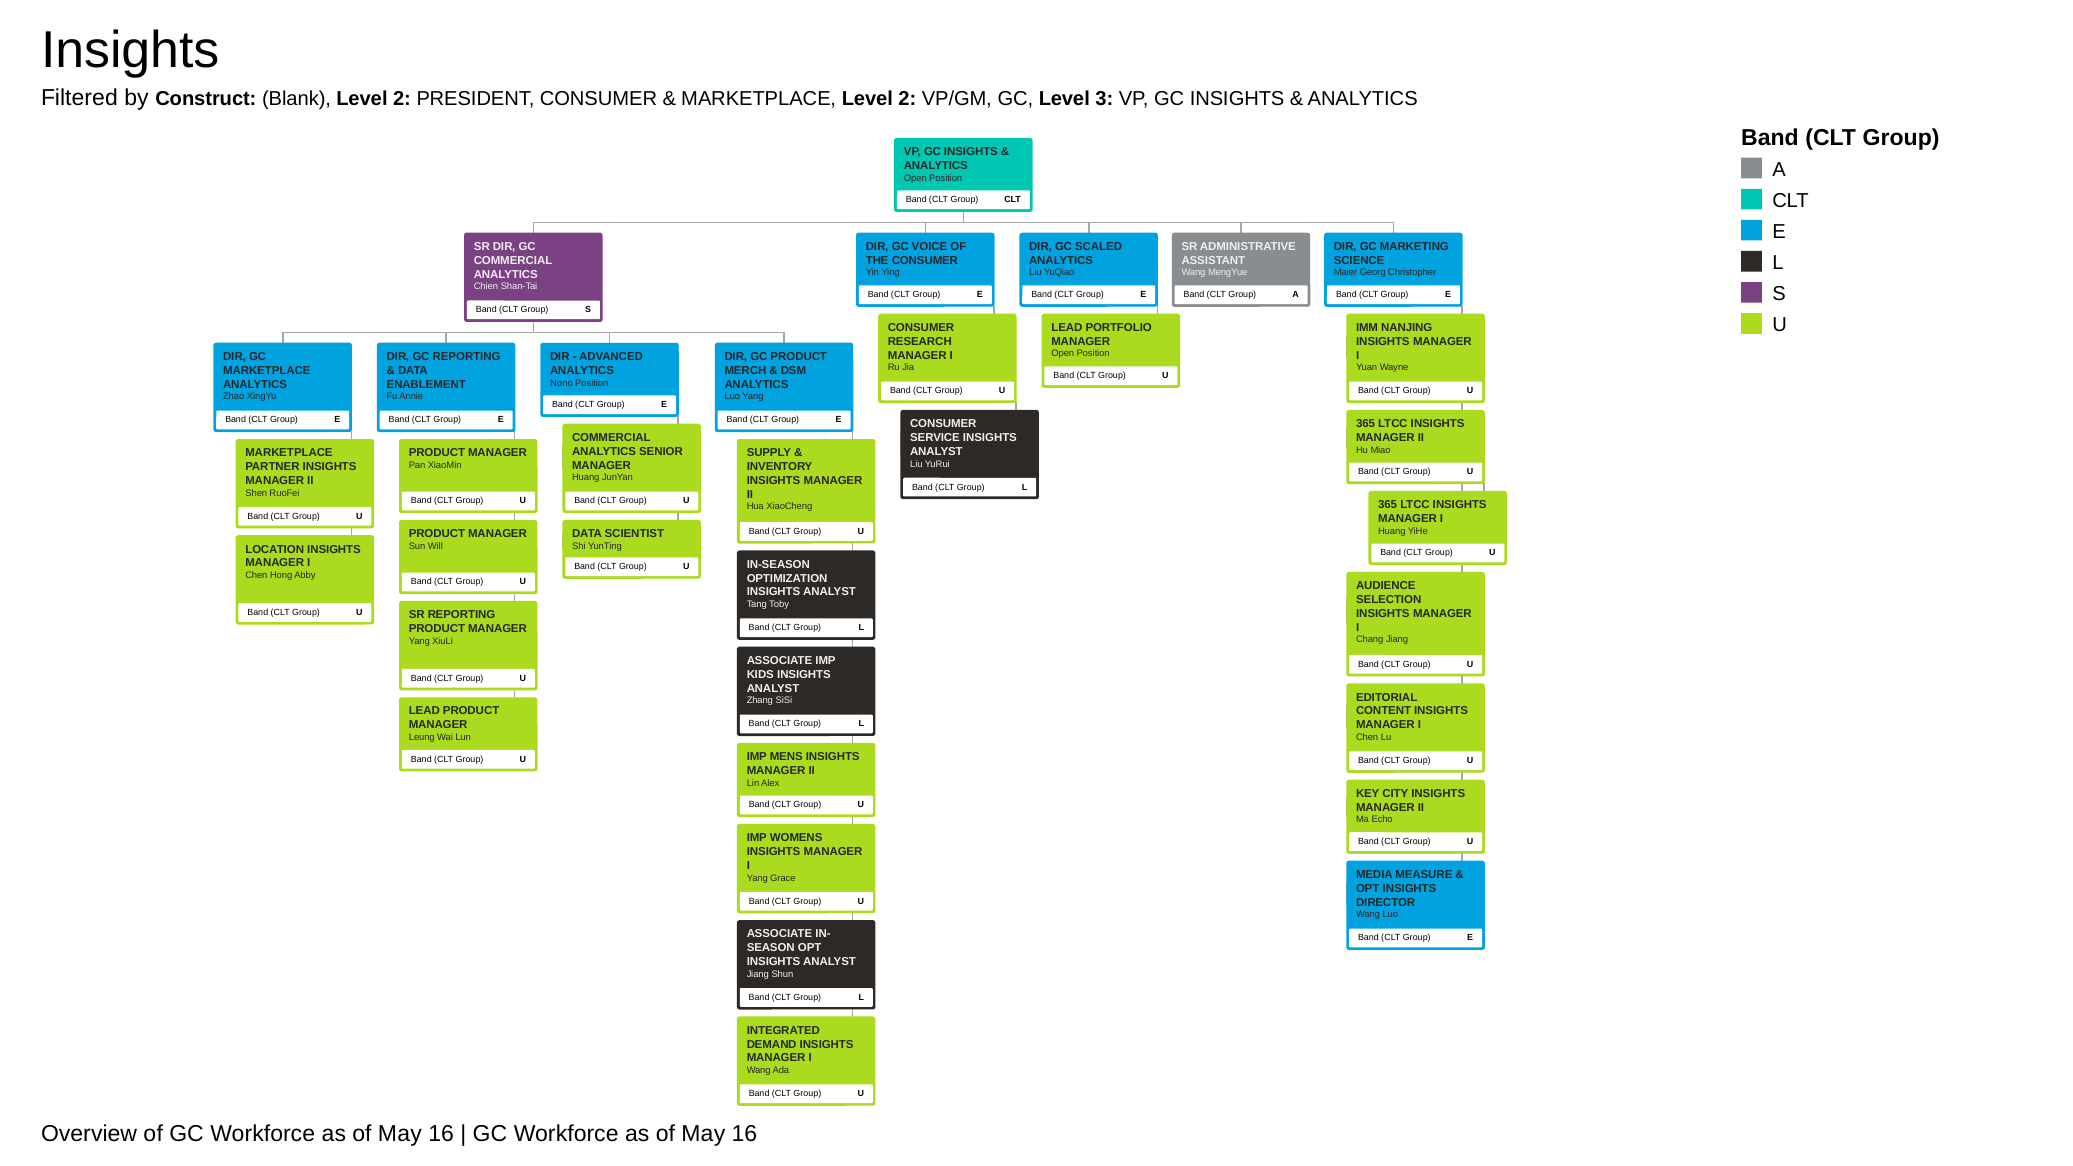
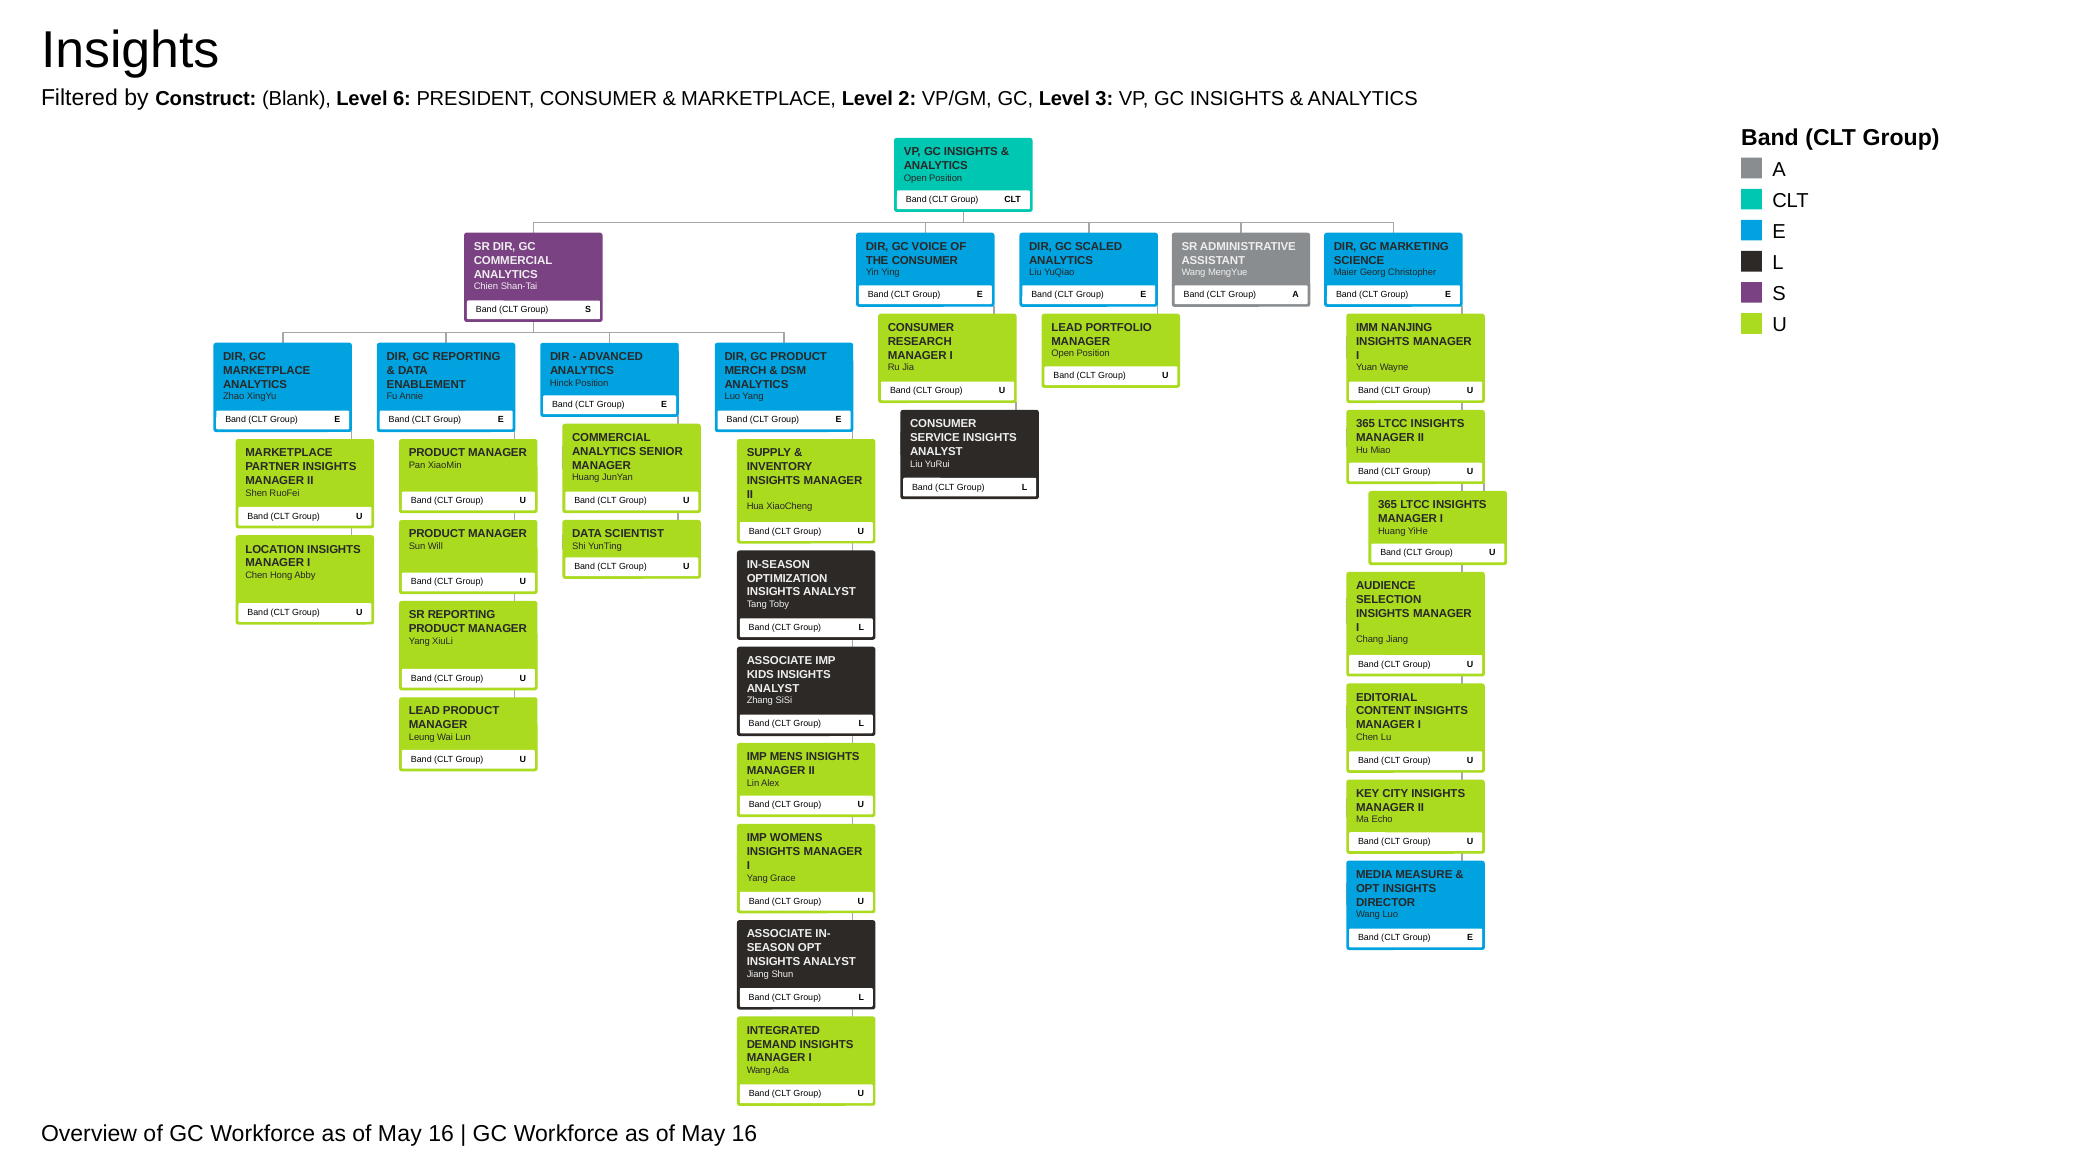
Blank Level 2: 2 -> 6 (402, 99)
Nono: Nono -> Hinck (562, 383)
